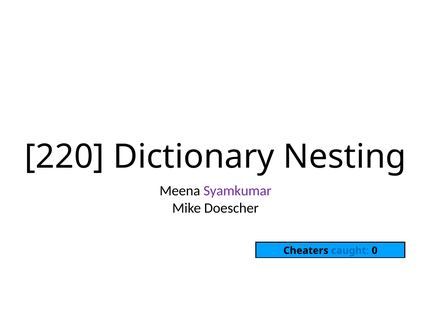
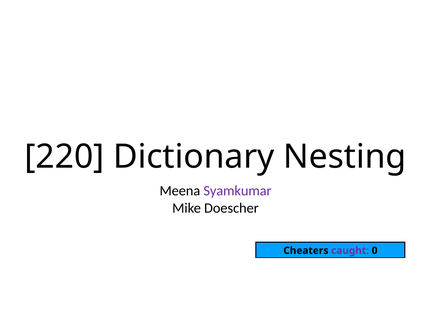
caught colour: blue -> purple (350, 251)
